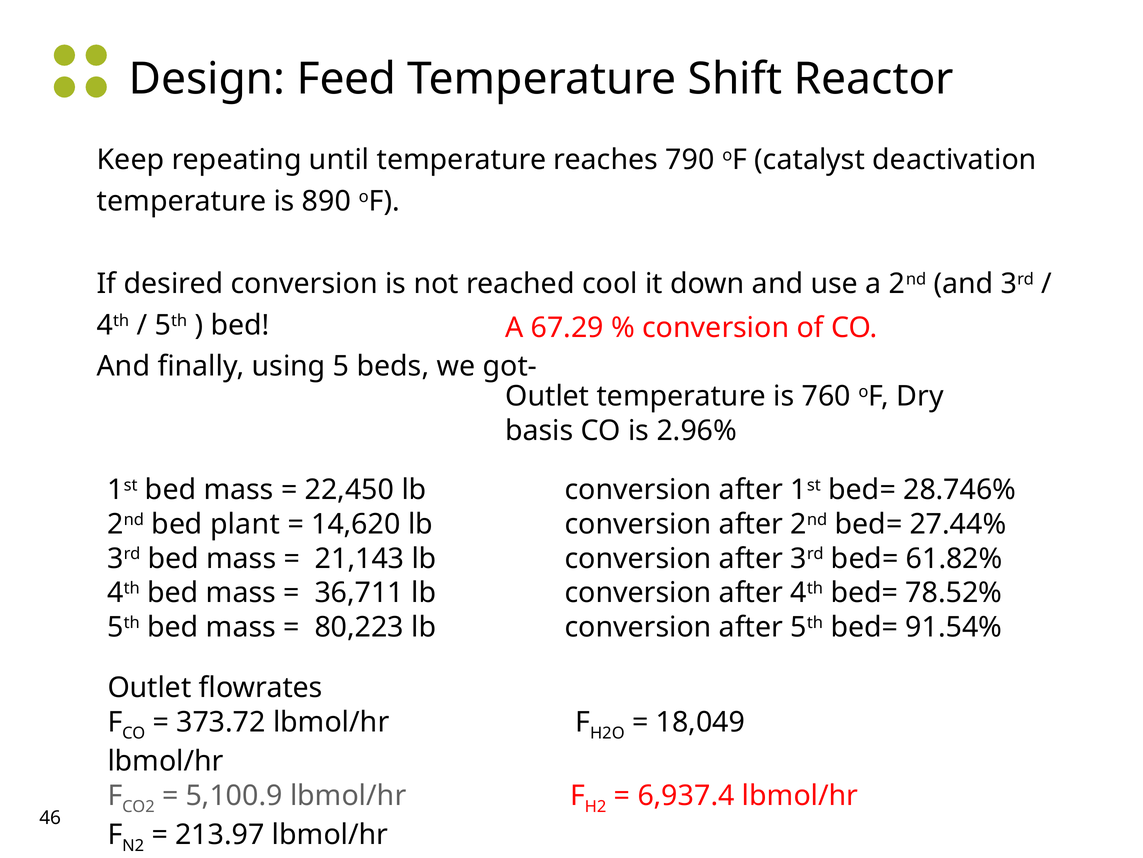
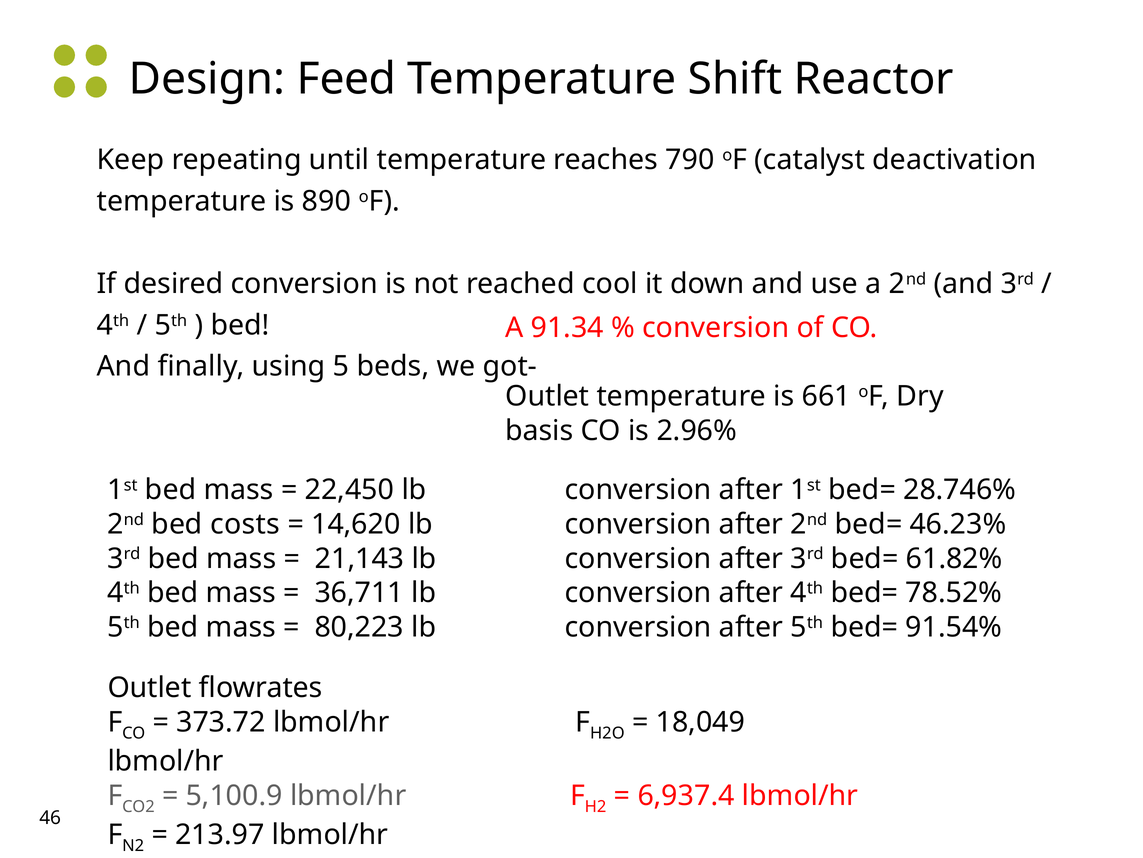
67.29: 67.29 -> 91.34 (567, 328)
760: 760 -> 661 (826, 396)
plant: plant -> costs (245, 524)
27.44%: 27.44% -> 46.23% (958, 524)
